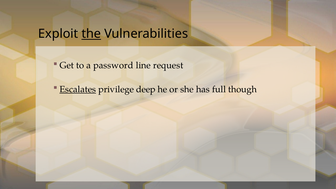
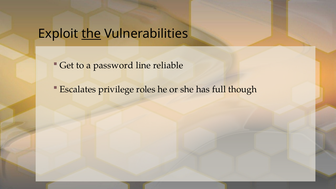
request: request -> reliable (168, 65)
Escalates underline: present -> none (78, 89)
deep: deep -> roles (146, 89)
